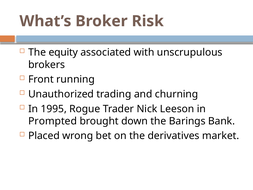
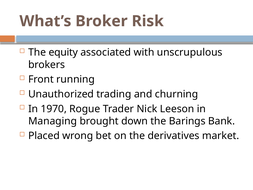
1995: 1995 -> 1970 (54, 109)
Prompted: Prompted -> Managing (53, 121)
